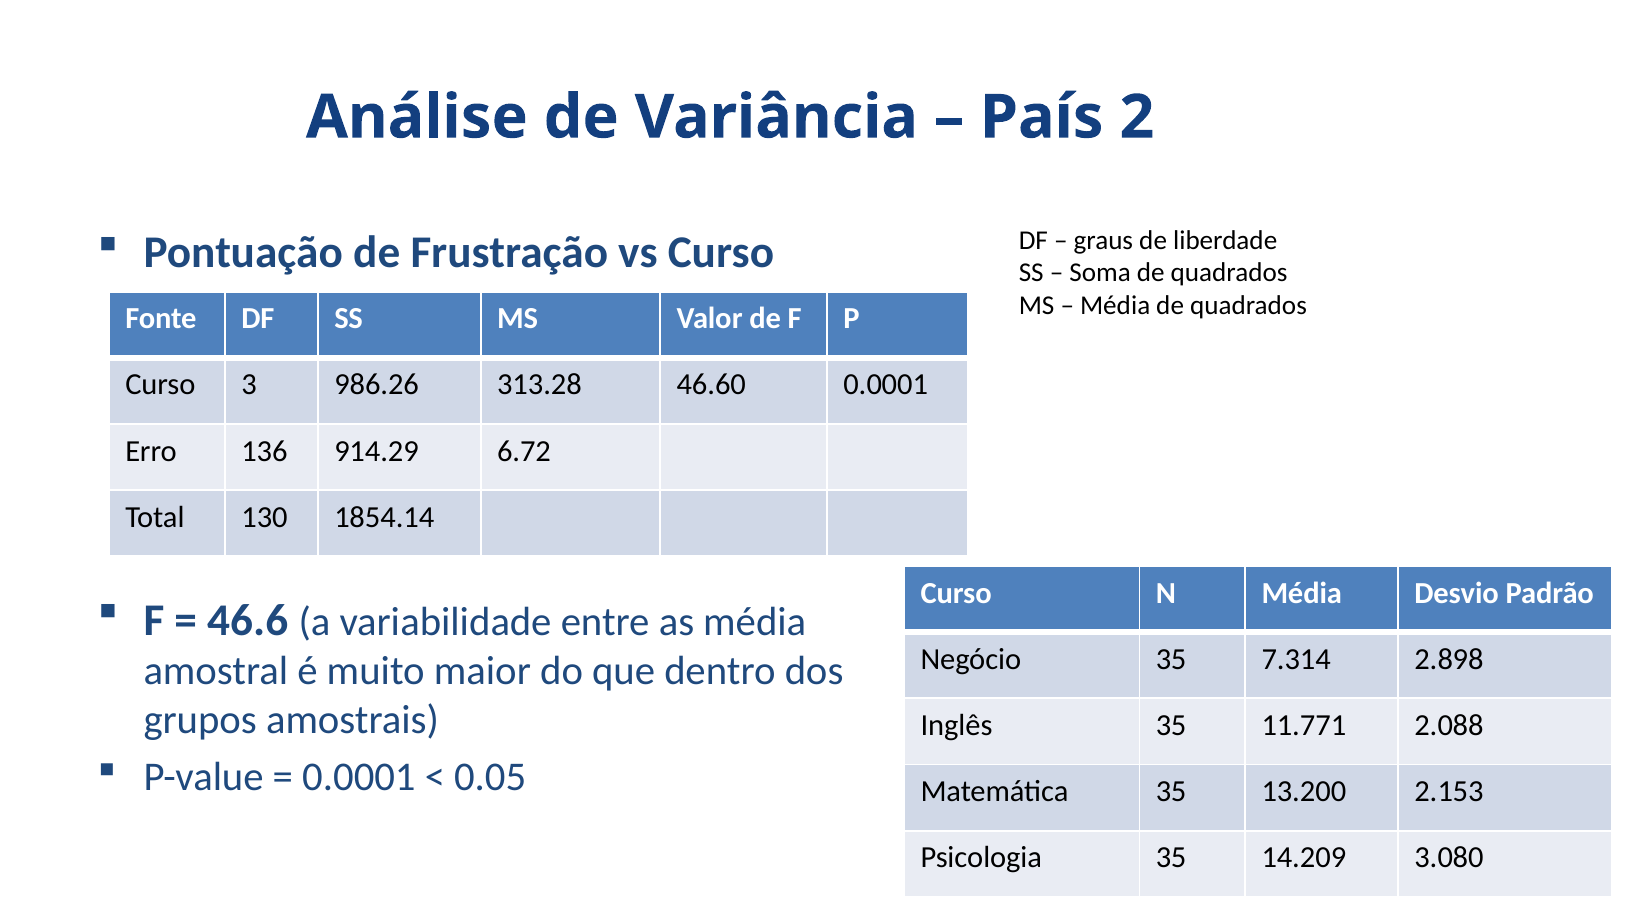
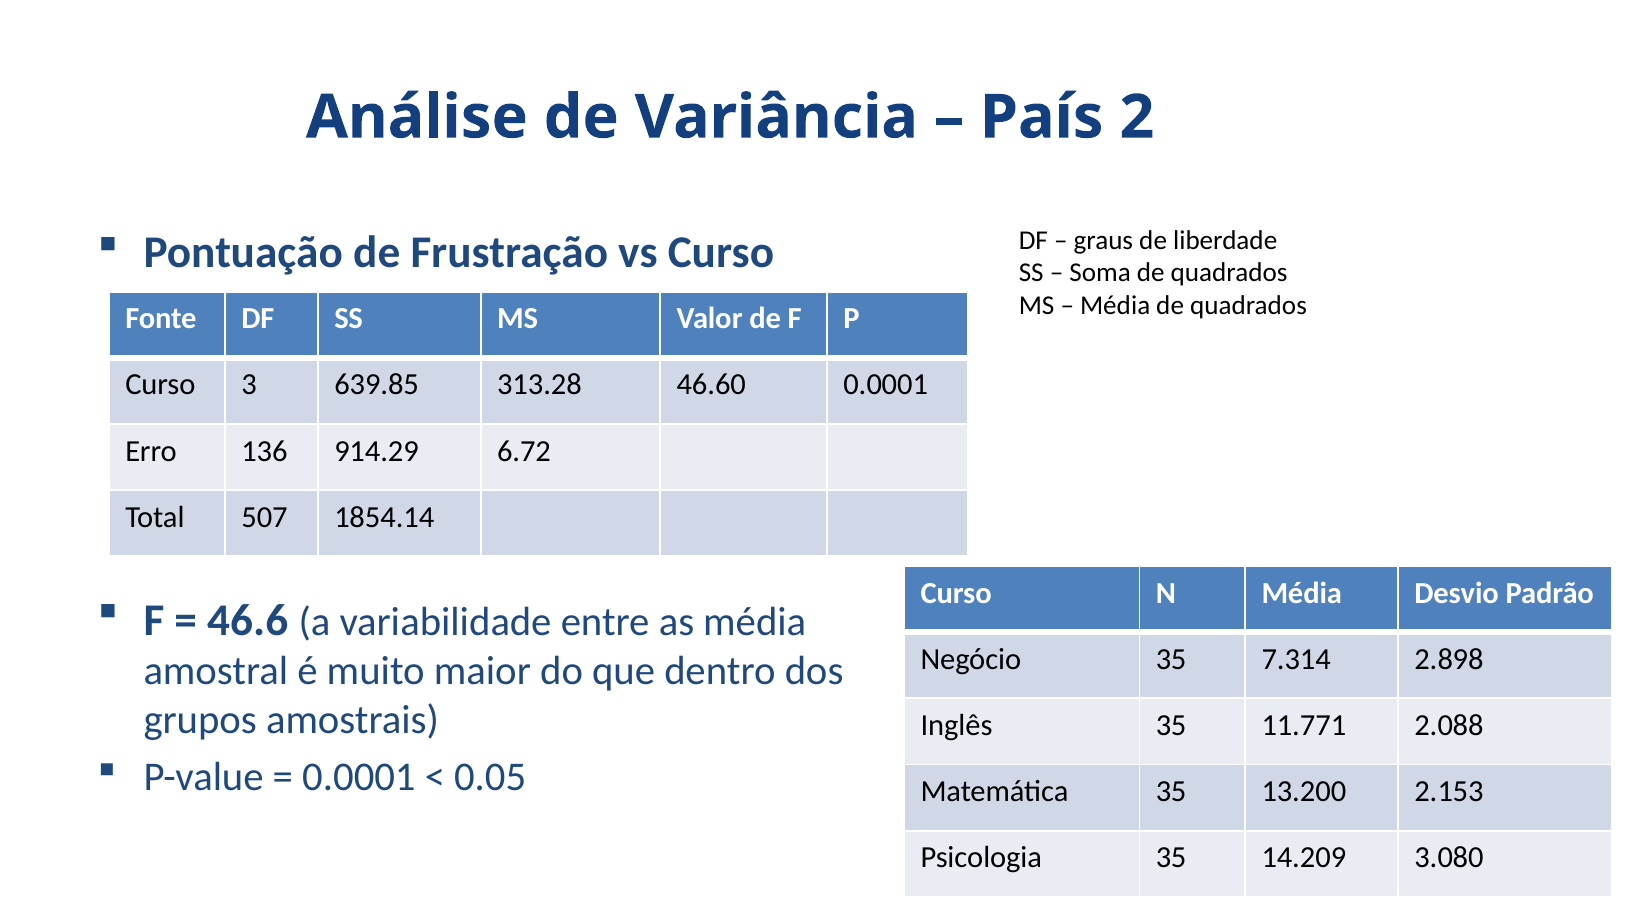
986.26: 986.26 -> 639.85 (377, 385)
130: 130 -> 507 (264, 517)
